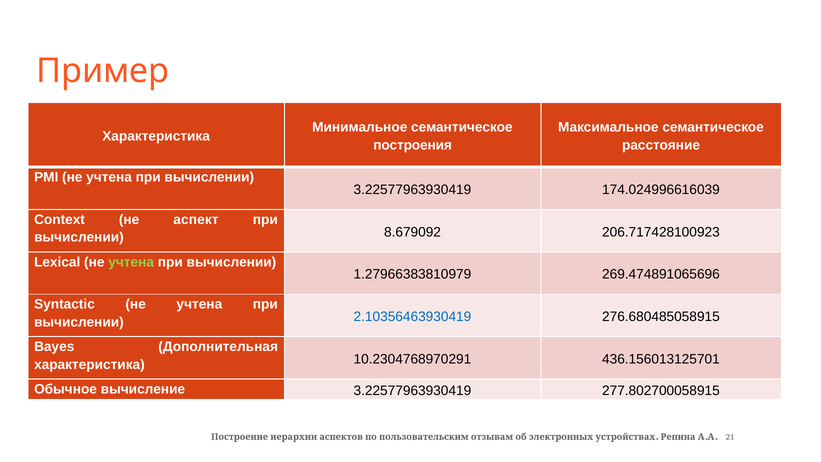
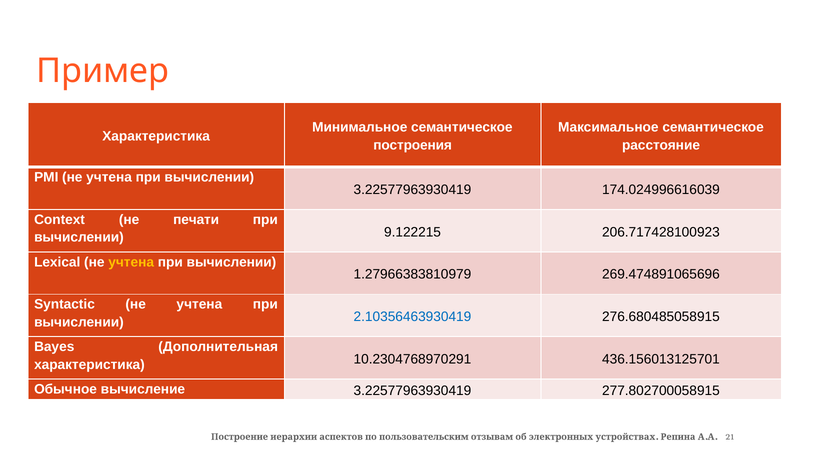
аспект: аспект -> печати (196, 220)
8.679092: 8.679092 -> 9.122215 (413, 232)
учтена colour: light green -> yellow (131, 262)
